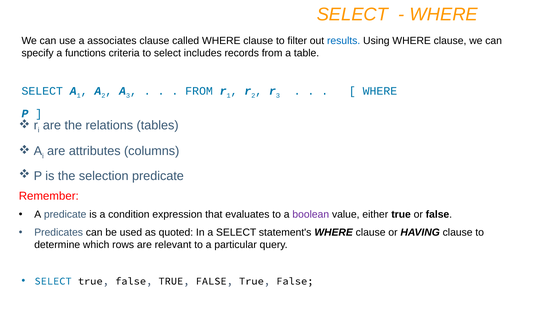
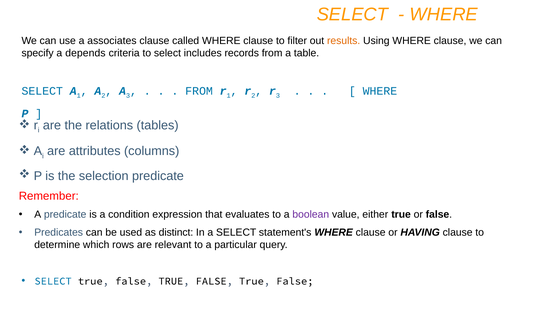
results colour: blue -> orange (344, 41)
functions: functions -> depends (85, 53)
quoted: quoted -> distinct (176, 232)
